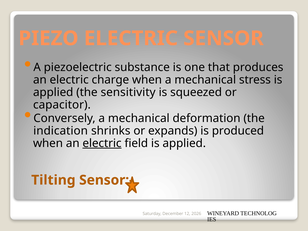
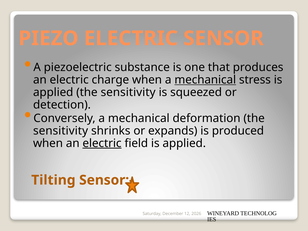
mechanical underline: none -> present (205, 80)
capacitor: capacitor -> detection (62, 105)
indication: indication -> sensitivity (61, 131)
